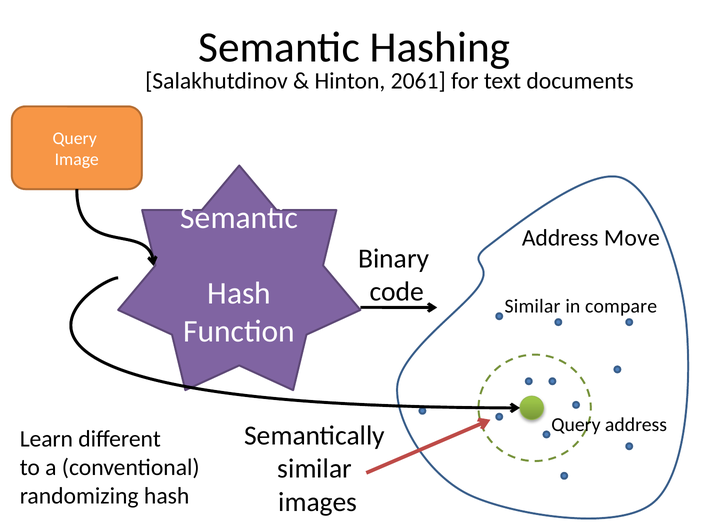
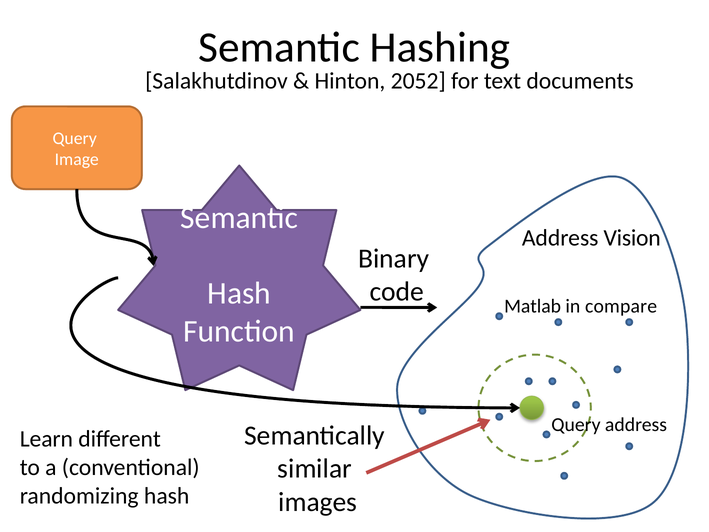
2061: 2061 -> 2052 (418, 81)
Move: Move -> Vision (632, 238)
Similar: Similar -> Matlab (533, 306)
